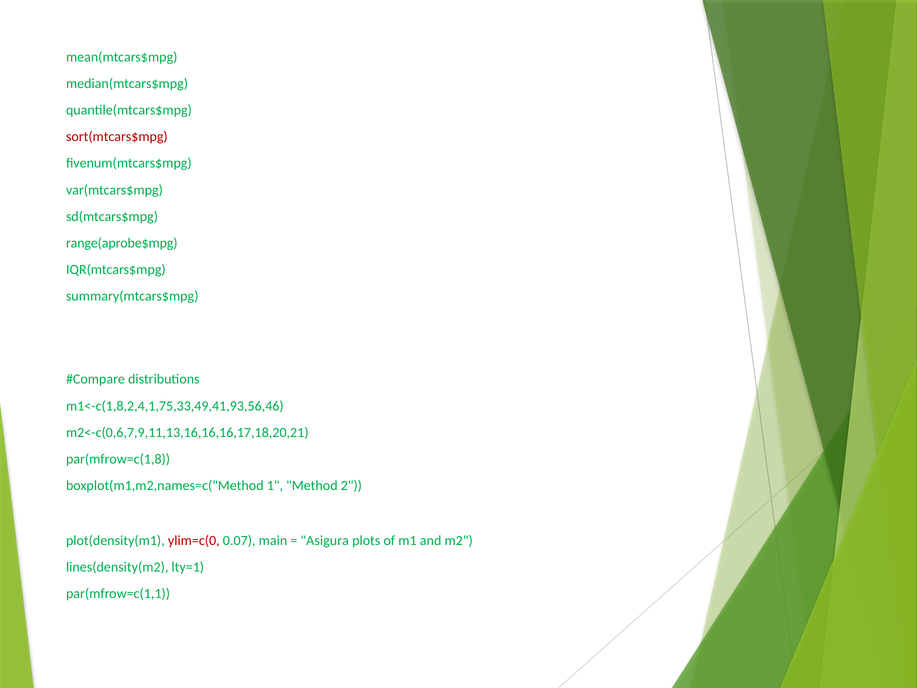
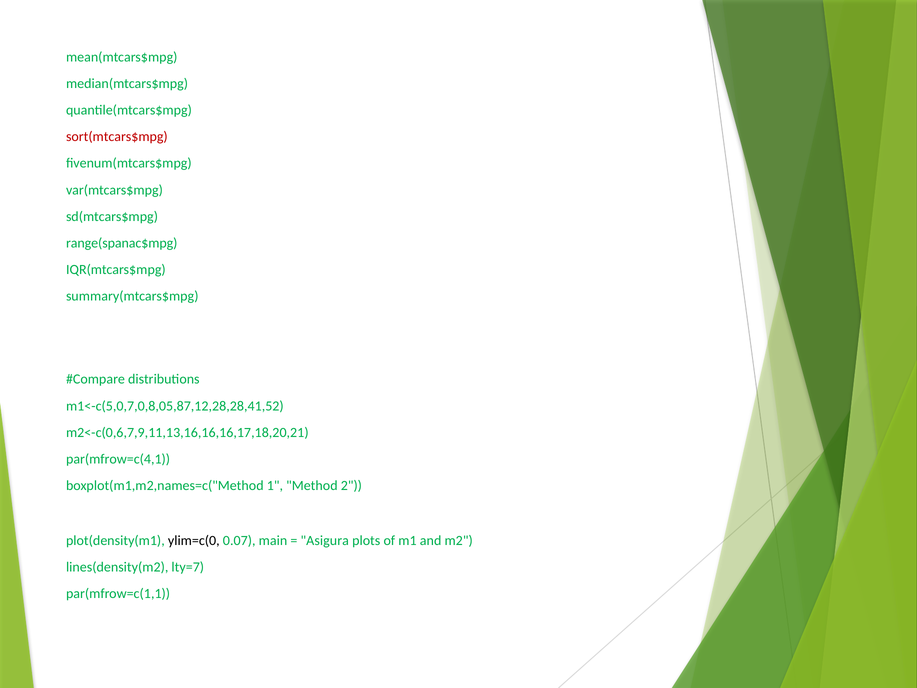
range(aprobe$mpg: range(aprobe$mpg -> range(spanac$mpg (122, 243)
m1<-c(1,8,2,4,1,75,33,49,41,93,56,46: m1<-c(1,8,2,4,1,75,33,49,41,93,56,46 -> m1<-c(5,0,7,0,8,05,87,12,28,28,41,52 (175, 406)
par(mfrow=c(1,8: par(mfrow=c(1,8 -> par(mfrow=c(4,1 (118, 459)
ylim=c(0 colour: red -> black (194, 540)
lty=1: lty=1 -> lty=7 (188, 567)
